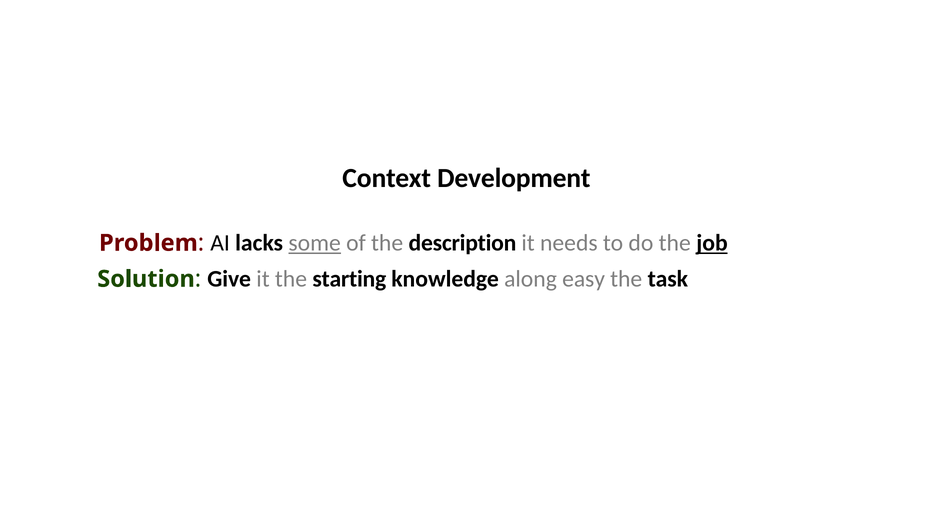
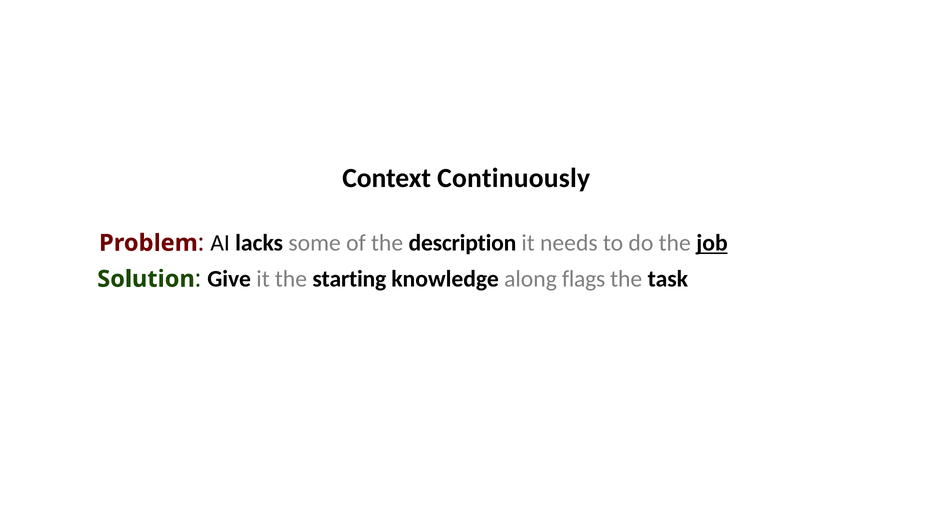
Development: Development -> Continuously (514, 178)
some underline: present -> none (315, 243)
easy: easy -> flags (584, 279)
